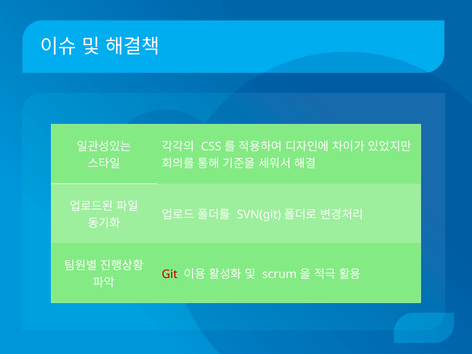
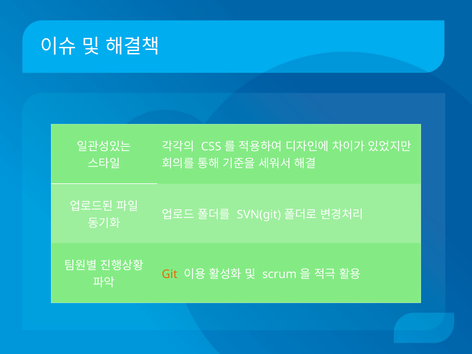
Git colour: red -> orange (170, 274)
